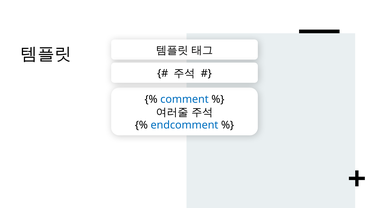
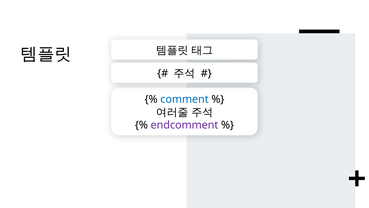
endcomment colour: blue -> purple (184, 125)
